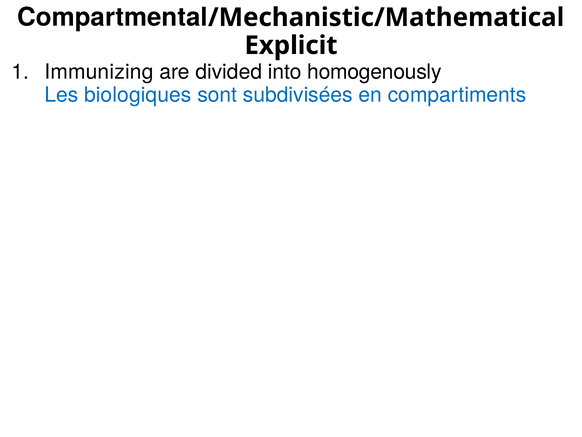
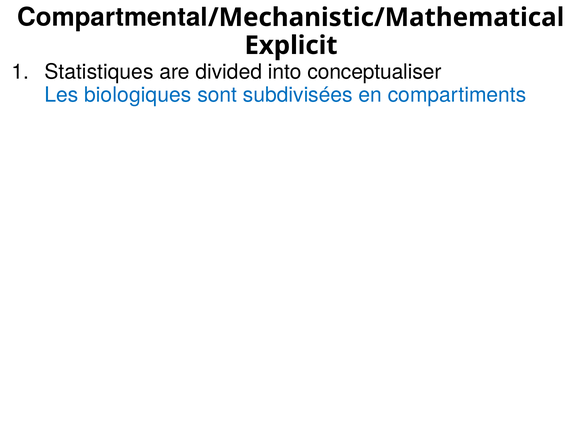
Immunizing: Immunizing -> Statistiques (99, 72)
homogenously: homogenously -> conceptualiser (374, 72)
